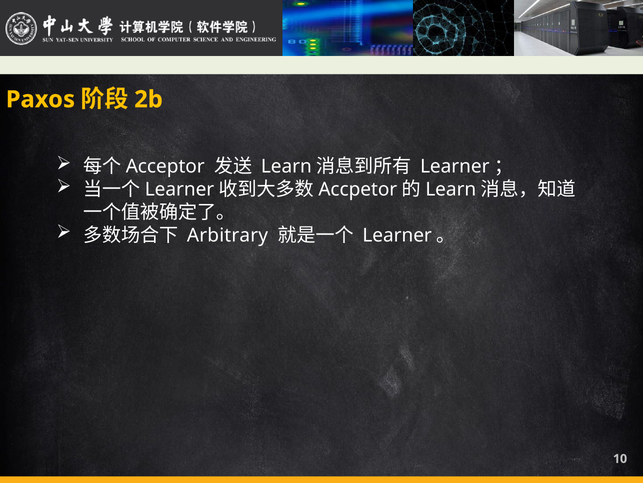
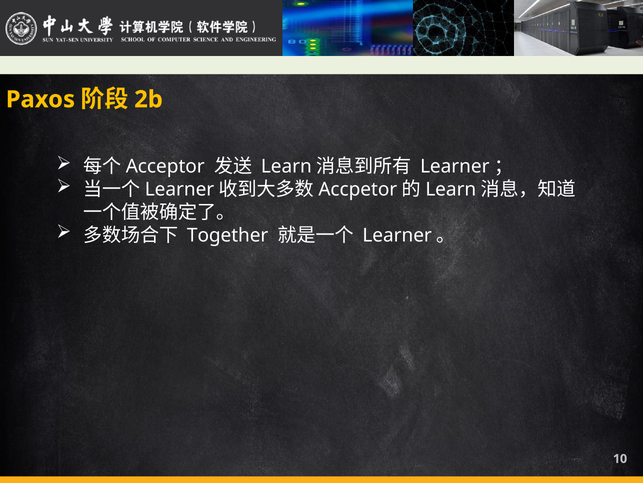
Arbitrary: Arbitrary -> Together (228, 235)
